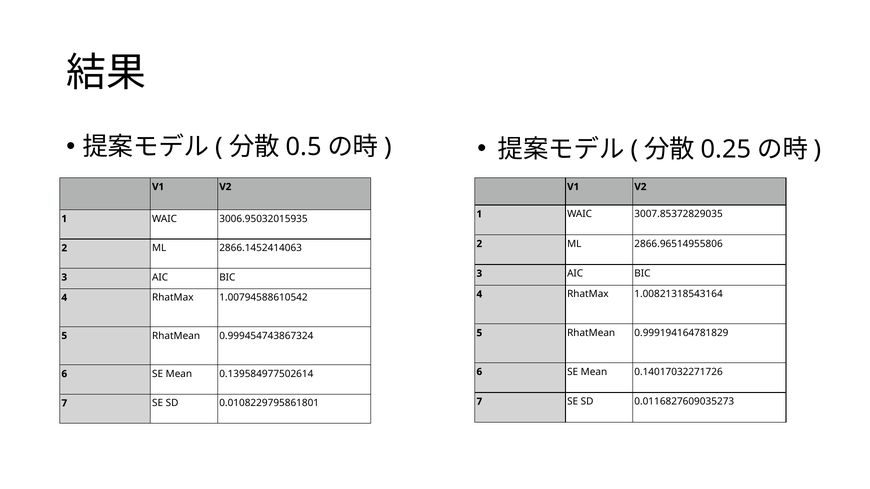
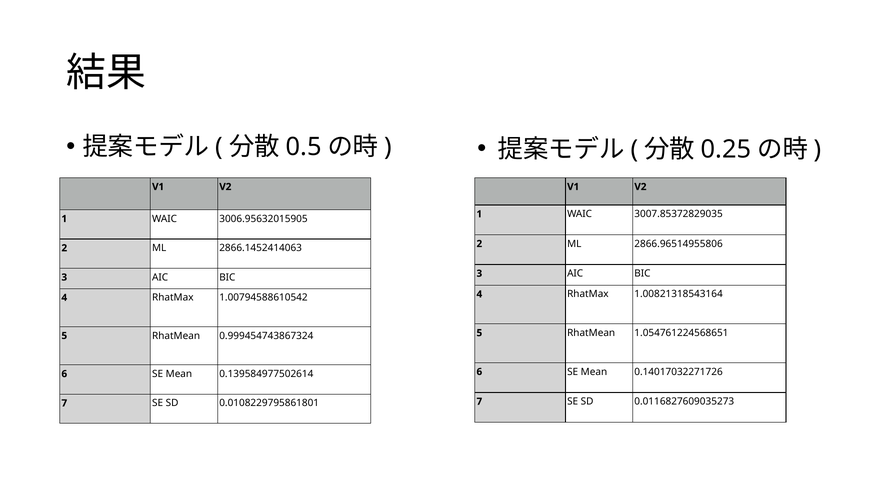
3006.95032015935: 3006.95032015935 -> 3006.95632015905 (263, 219)
0.999194164781829: 0.999194164781829 -> 1.054761224568651 (681, 333)
